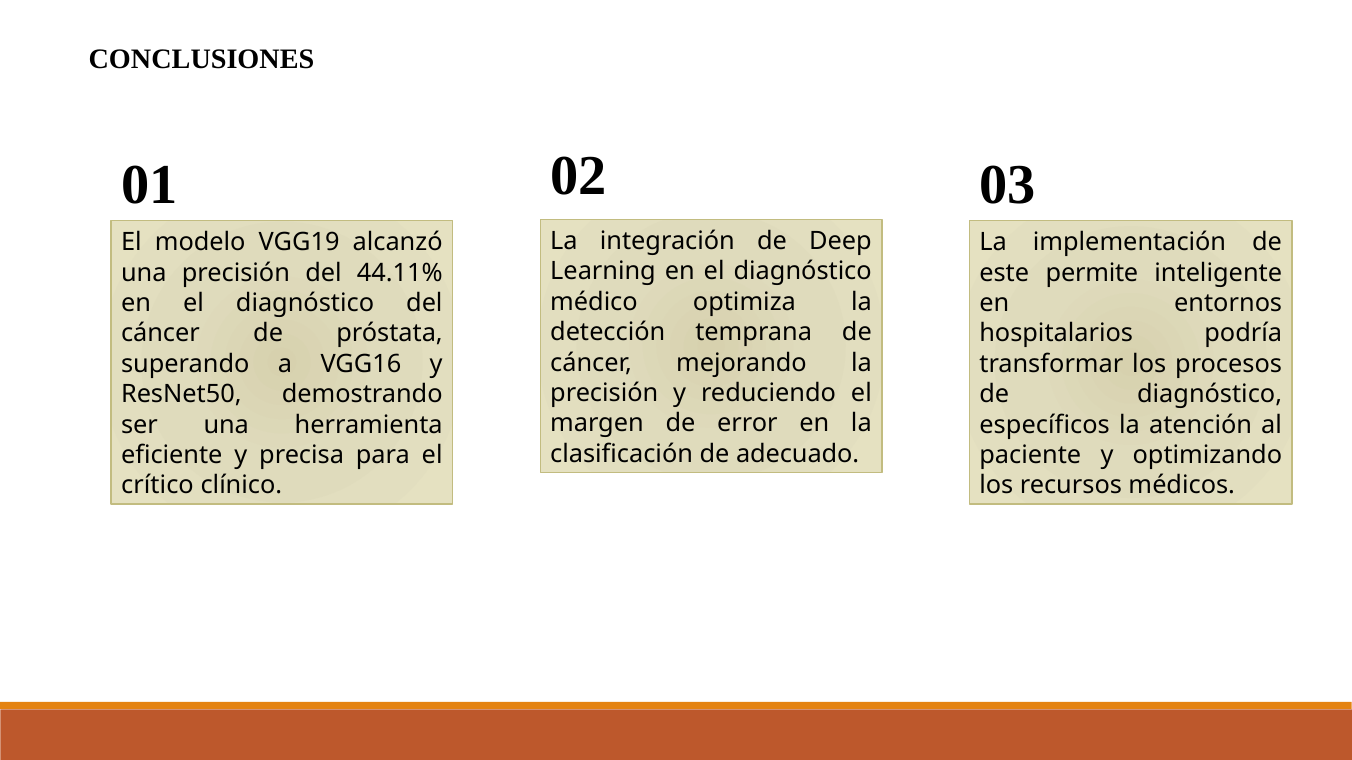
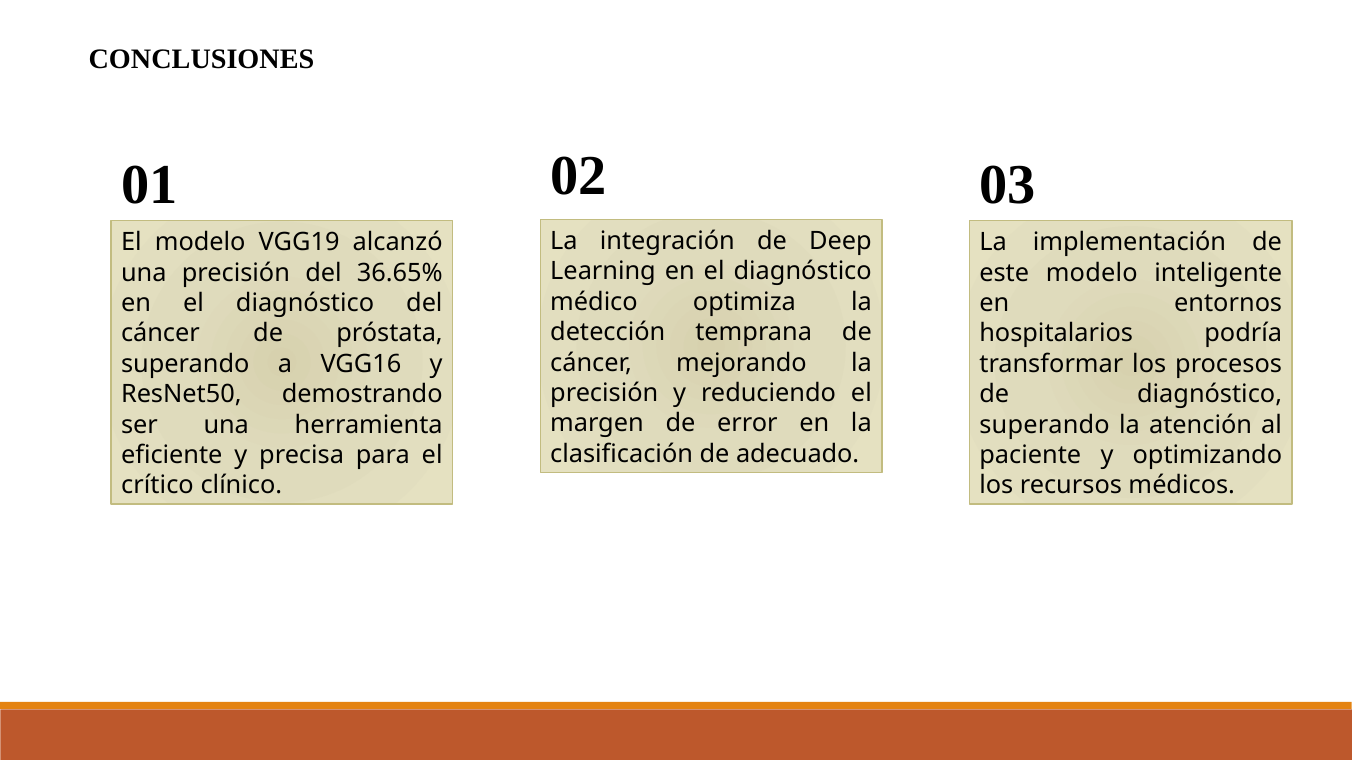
44.11%: 44.11% -> 36.65% (400, 273)
este permite: permite -> modelo (1092, 273)
específicos: específicos -> superando (1045, 425)
